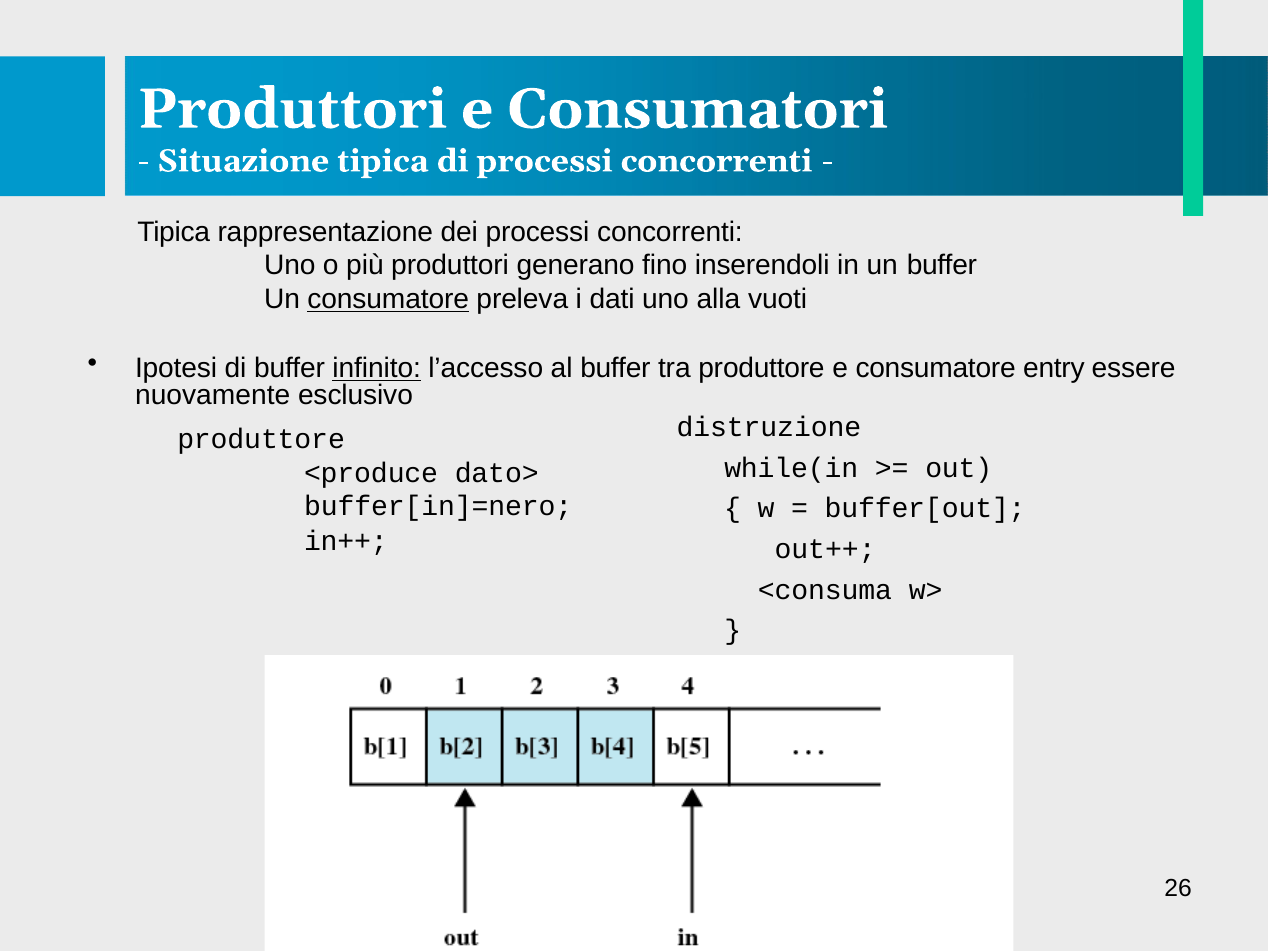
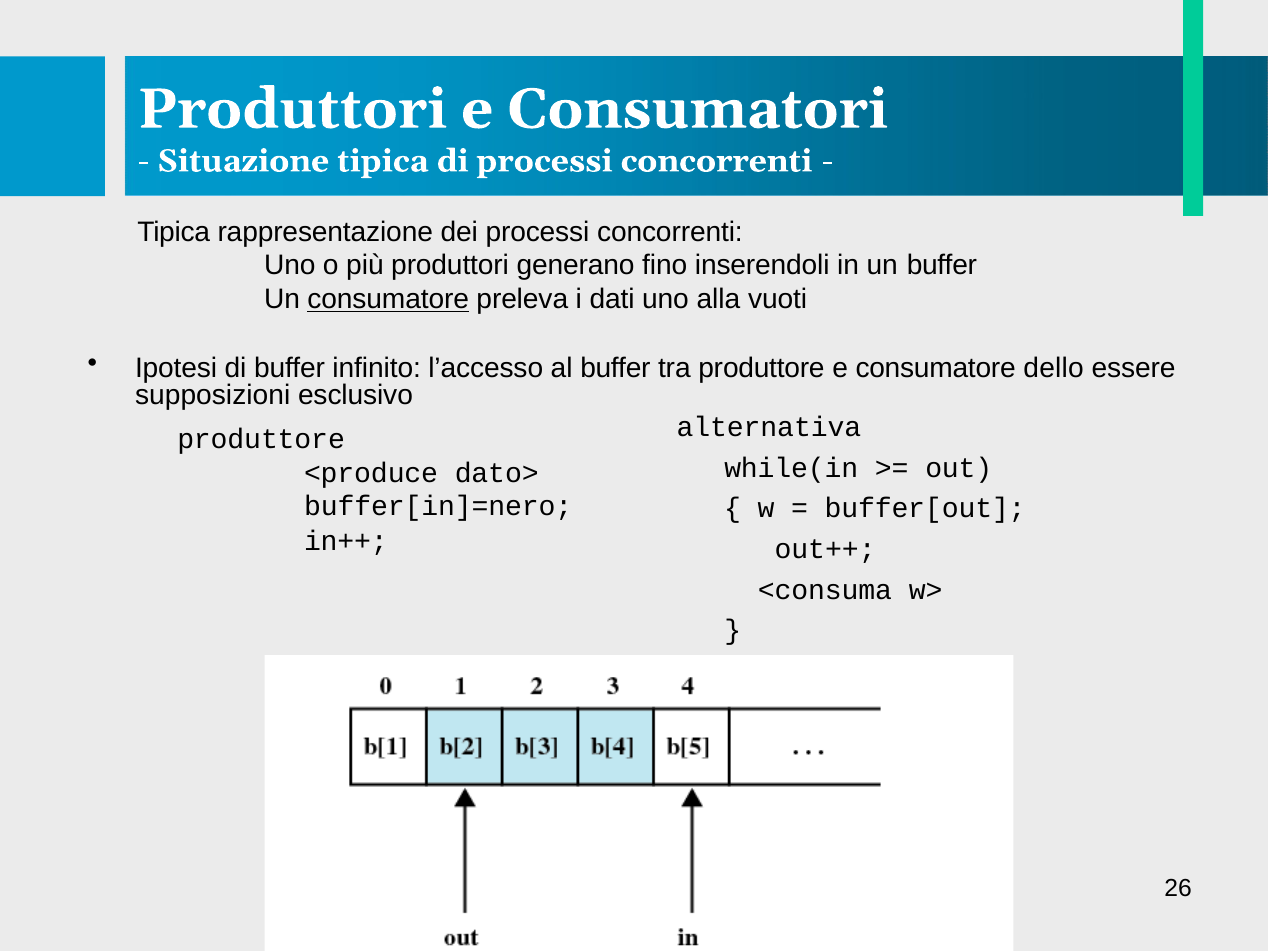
infinito underline: present -> none (377, 368)
entry: entry -> dello (1054, 368)
nuovamente: nuovamente -> supposizioni (213, 395)
distruzione: distruzione -> alternativa (769, 428)
